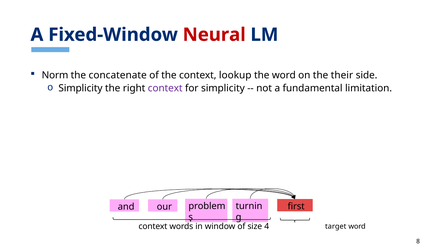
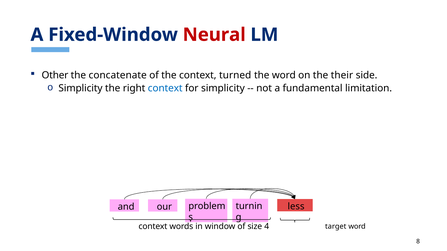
Norm: Norm -> Other (55, 75)
lookup: lookup -> turned (235, 75)
context colour: purple -> blue (165, 89)
first: first -> less (296, 207)
